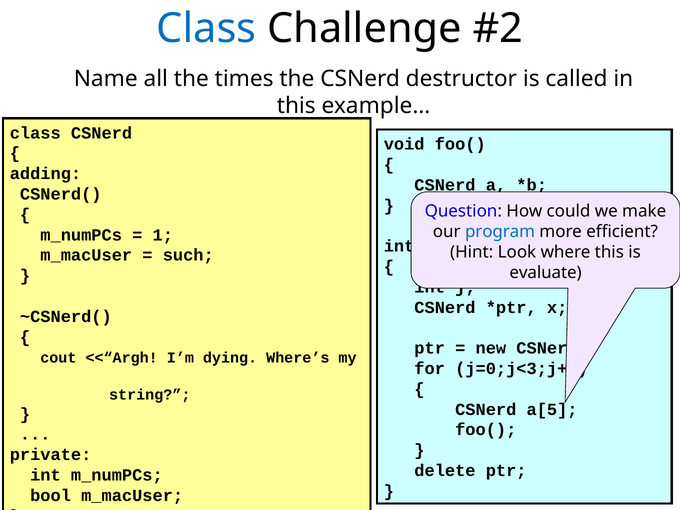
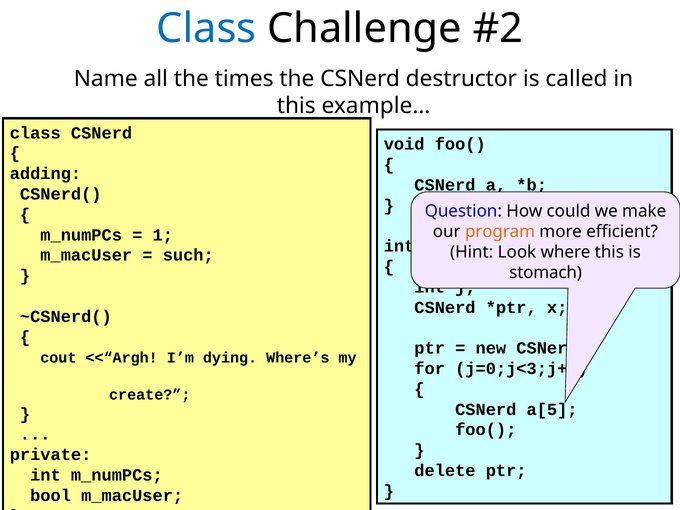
program colour: blue -> orange (500, 232)
evaluate: evaluate -> stomach (546, 272)
string: string -> create (150, 395)
